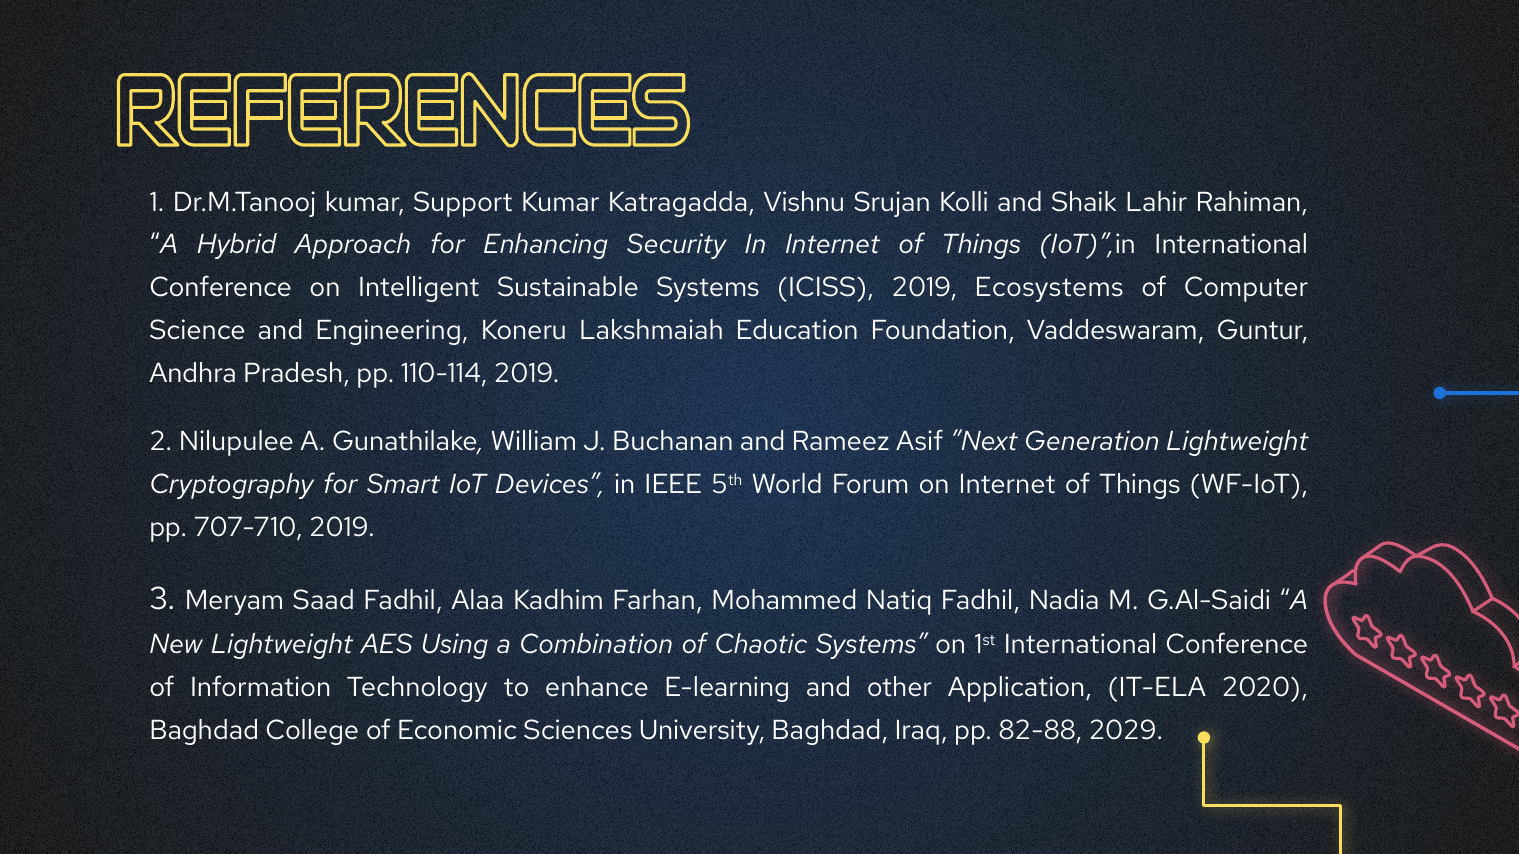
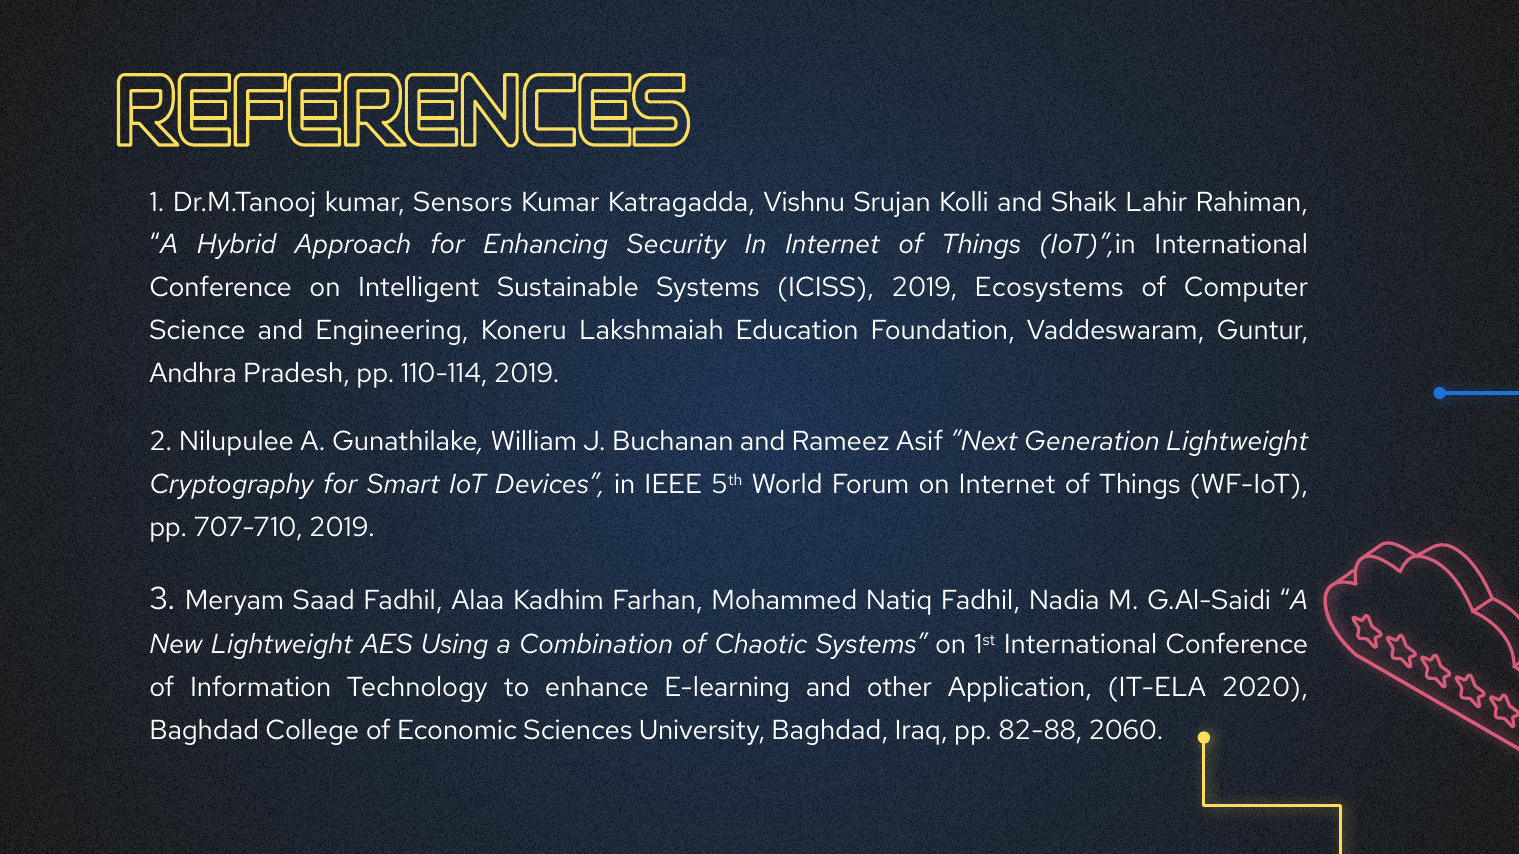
Support: Support -> Sensors (463, 202)
2029: 2029 -> 2060 (1126, 730)
